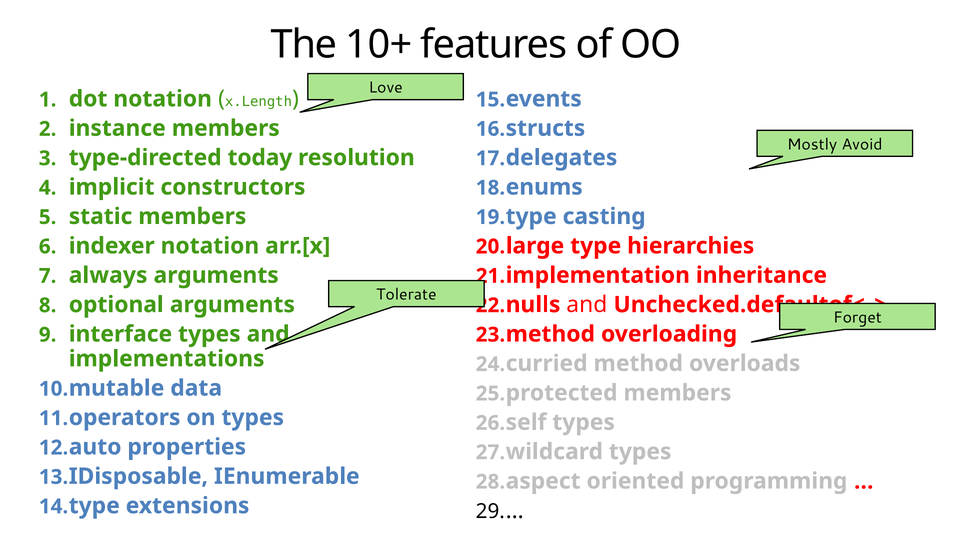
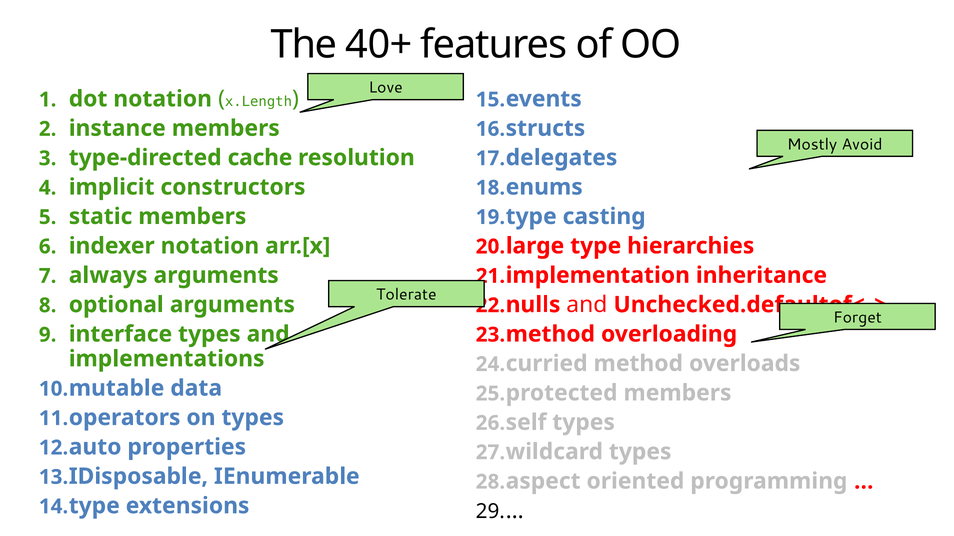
10+: 10+ -> 40+ (379, 45)
today: today -> cache (260, 158)
